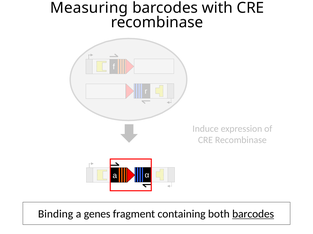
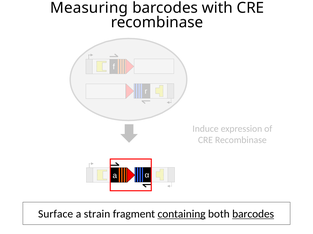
Binding: Binding -> Surface (56, 215)
genes: genes -> strain (97, 215)
containing underline: none -> present (182, 215)
